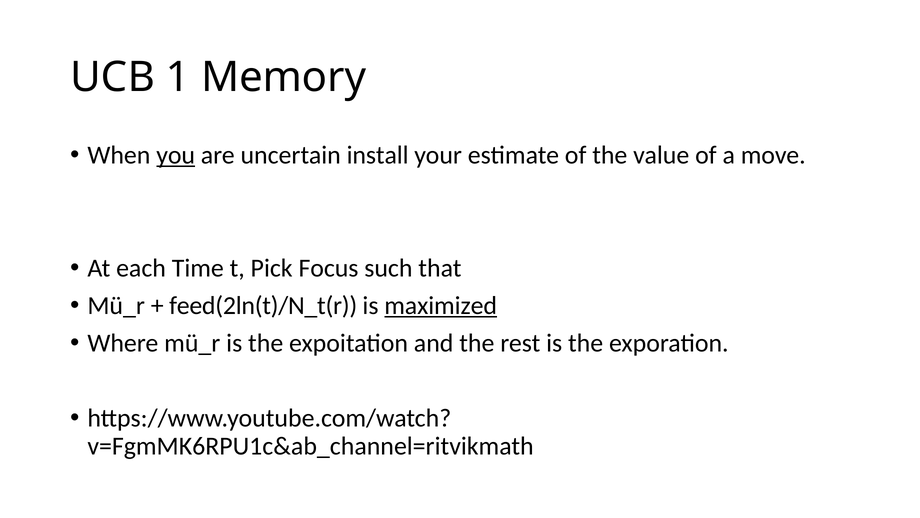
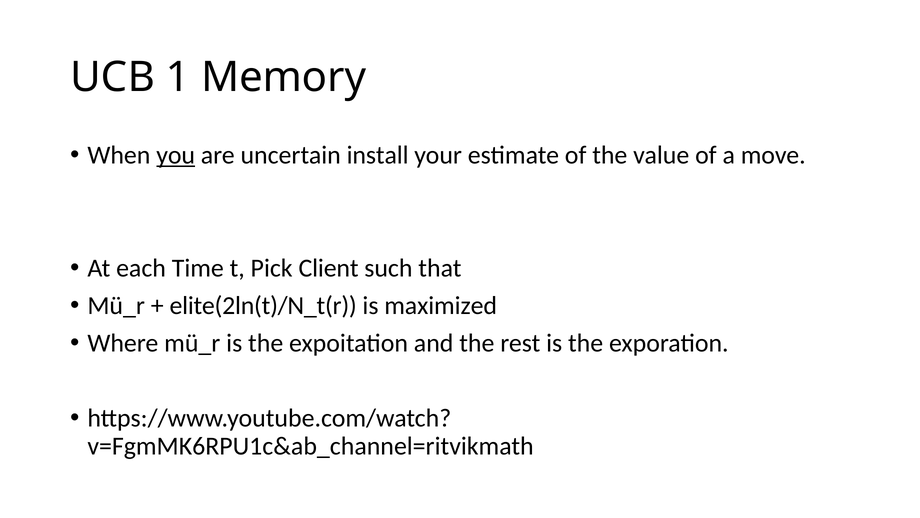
Focus: Focus -> Client (329, 268)
feed(2ln(t)/N_t(r: feed(2ln(t)/N_t(r -> elite(2ln(t)/N_t(r (263, 305)
maximized underline: present -> none (441, 305)
